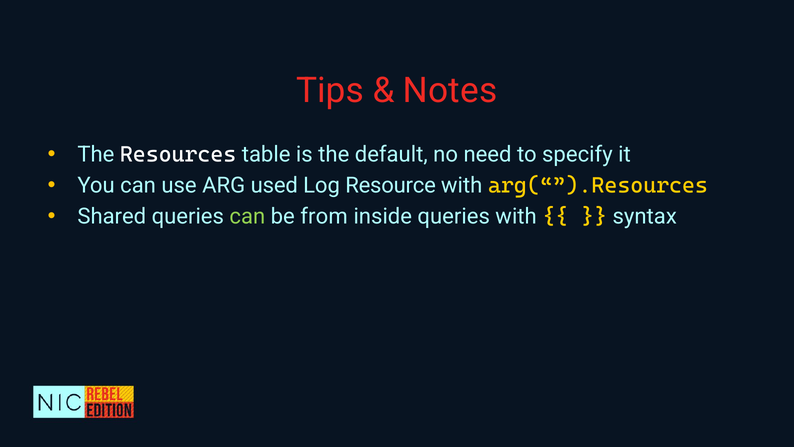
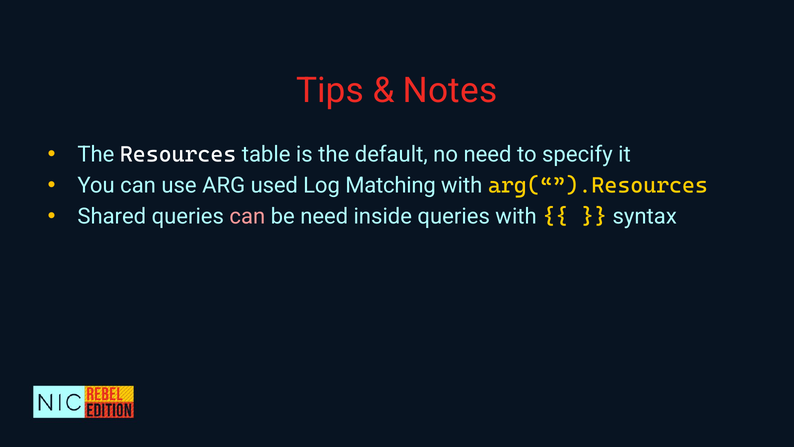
Resource: Resource -> Matching (391, 185)
can colour: light green -> pink (247, 216)
be from: from -> need (324, 216)
